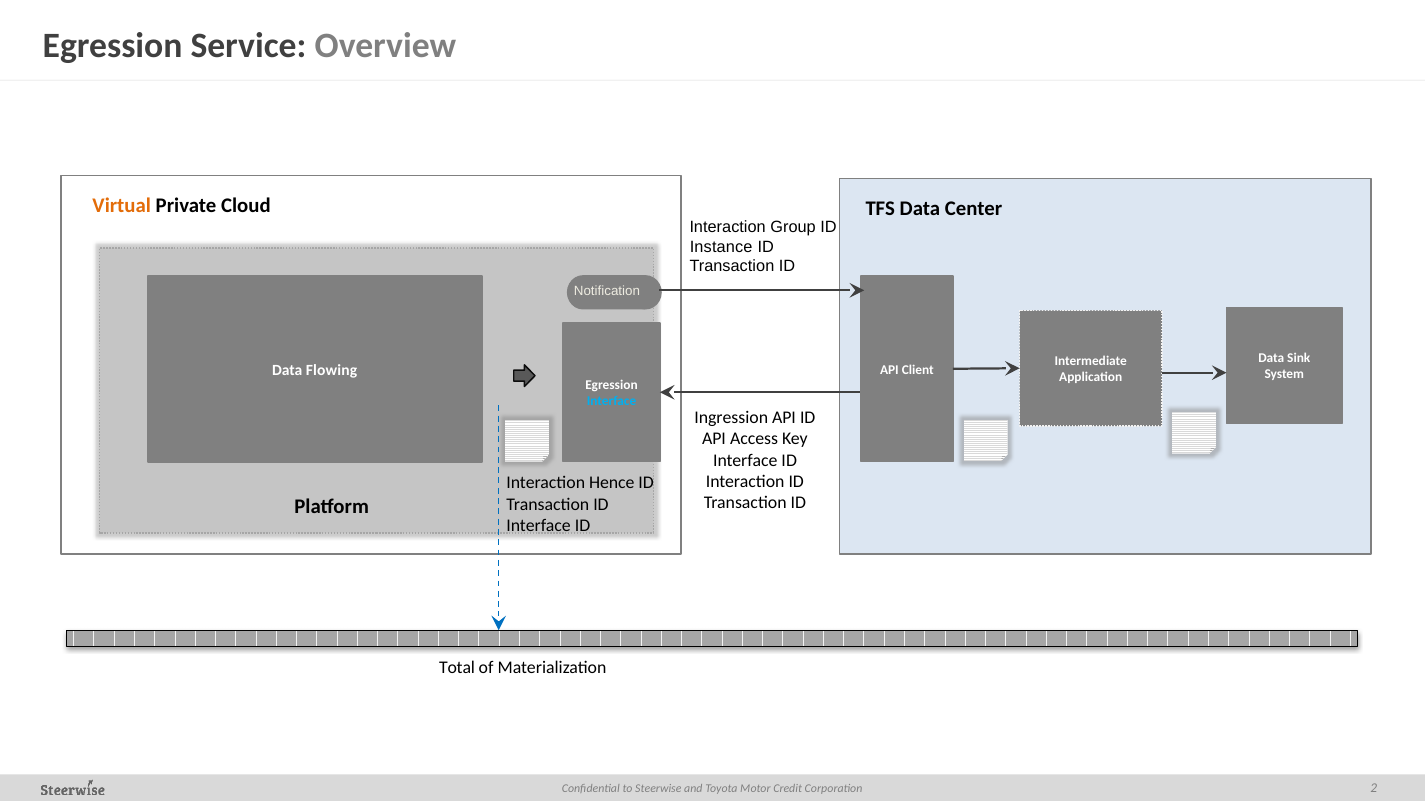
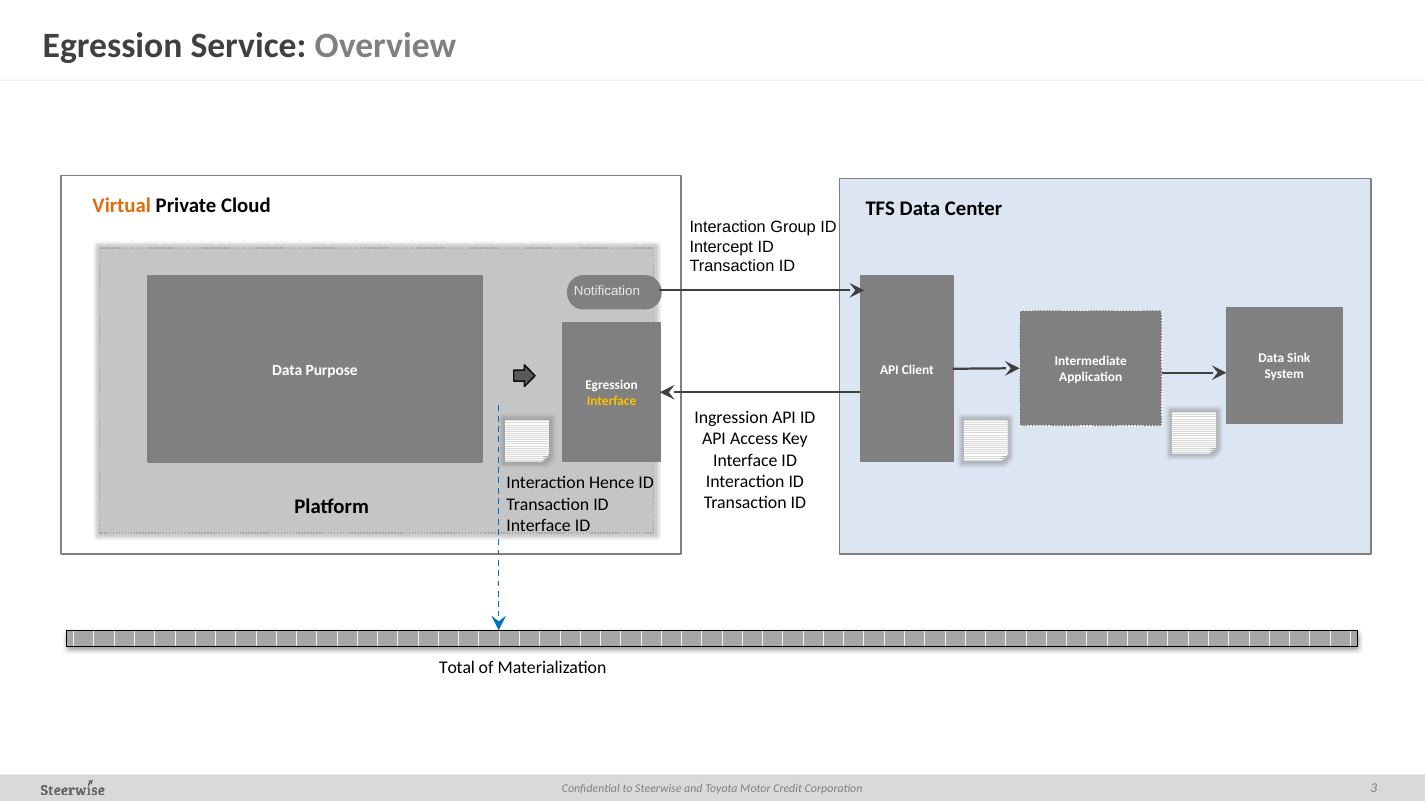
Instance: Instance -> Intercept (721, 247)
Flowing: Flowing -> Purpose (332, 370)
Interface colour: light blue -> yellow (612, 401)
2: 2 -> 3 (1374, 789)
